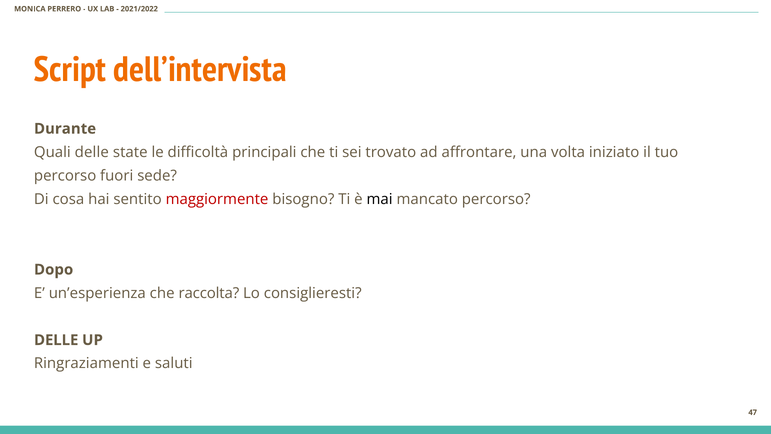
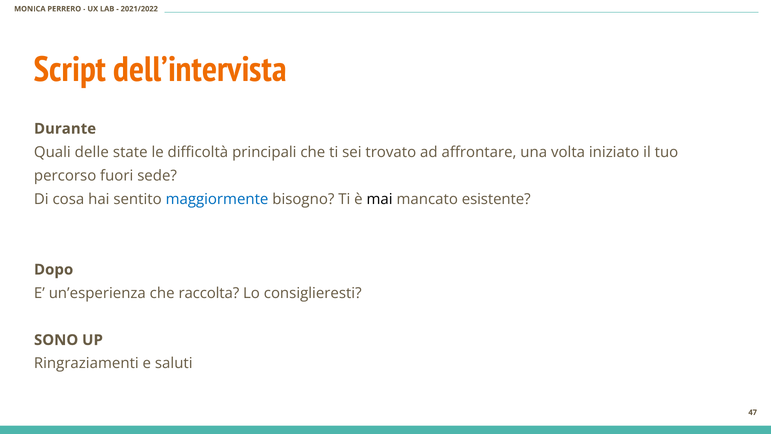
maggiormente colour: red -> blue (217, 199)
mancato percorso: percorso -> esistente (496, 199)
DELLE: DELLE -> SONO (56, 340)
